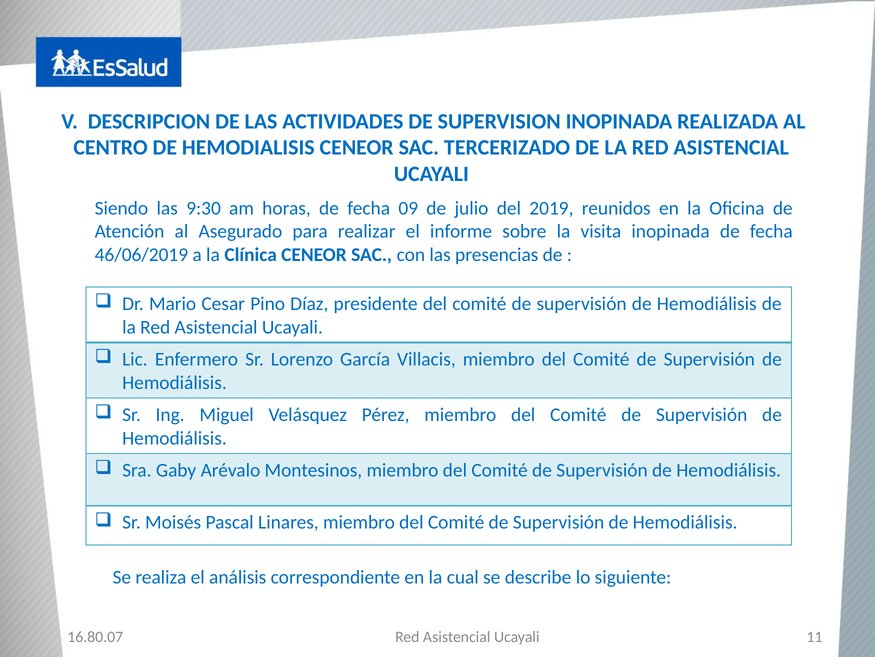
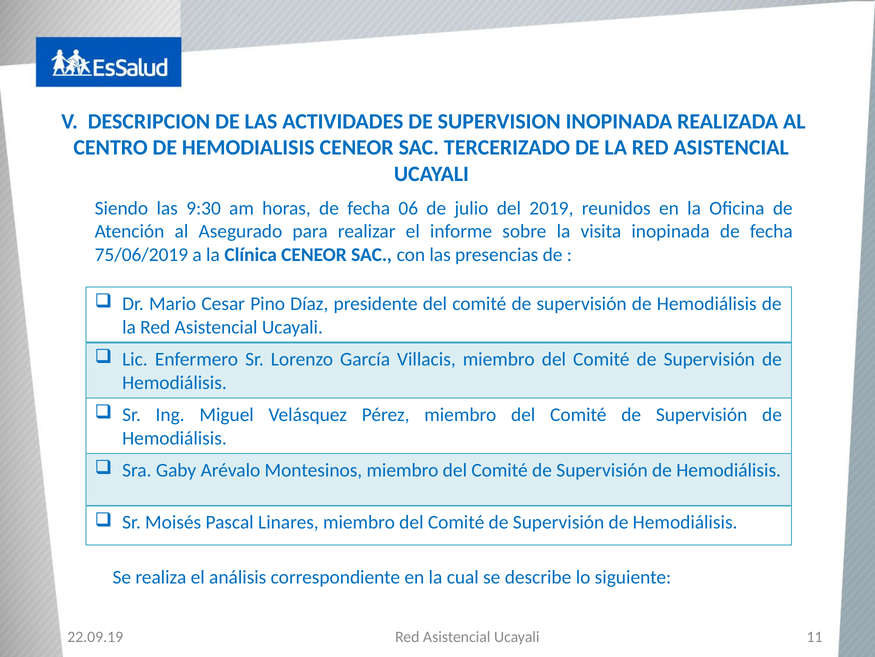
09: 09 -> 06 (408, 208)
46/06/2019: 46/06/2019 -> 75/06/2019 (141, 255)
16.80.07: 16.80.07 -> 22.09.19 (95, 636)
